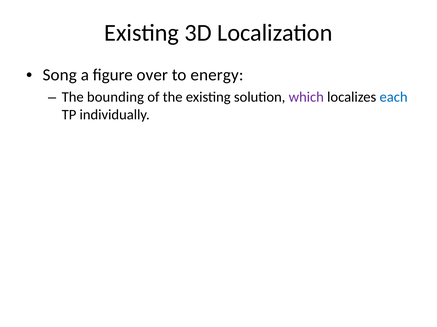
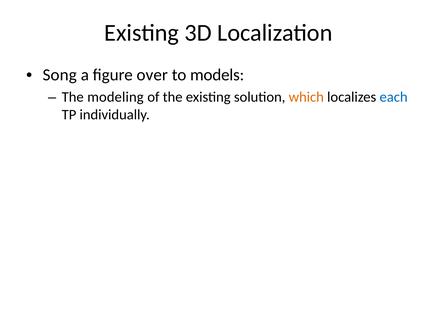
energy: energy -> models (217, 75)
bounding: bounding -> modeling (115, 97)
which colour: purple -> orange (306, 97)
